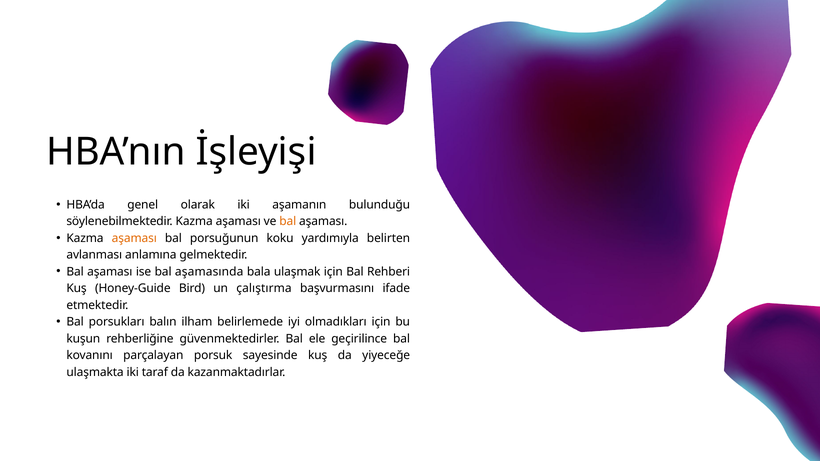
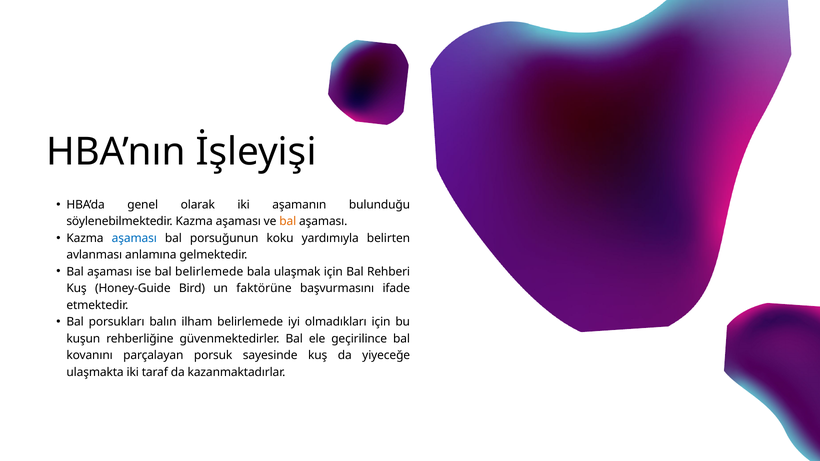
aşaması colour: orange -> blue (134, 238)
bal aşamasında: aşamasında -> belirlemede (209, 272)
çalıştırma: çalıştırma -> faktörüne (264, 289)
